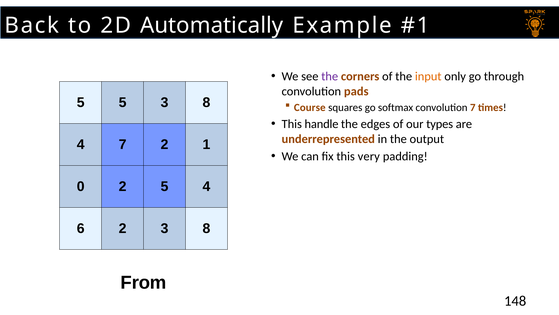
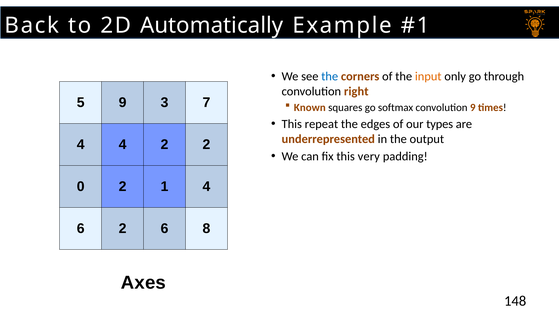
the colour: purple -> blue (330, 76)
pads: pads -> right (356, 91)
5 5: 5 -> 9 (123, 102)
8: 8 -> 7 (206, 102)
Course: Course -> Known (310, 107)
convolution 7: 7 -> 9 (473, 107)
handle: handle -> repeat (321, 124)
4 7: 7 -> 4 (123, 144)
2 1: 1 -> 2 (206, 144)
2 5: 5 -> 1 (164, 186)
2 3: 3 -> 6 (164, 228)
From: From -> Axes (143, 282)
